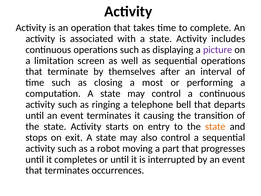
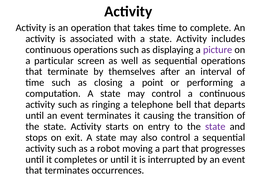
limitation: limitation -> particular (54, 61)
most: most -> point (153, 83)
state colour: orange -> purple (215, 126)
